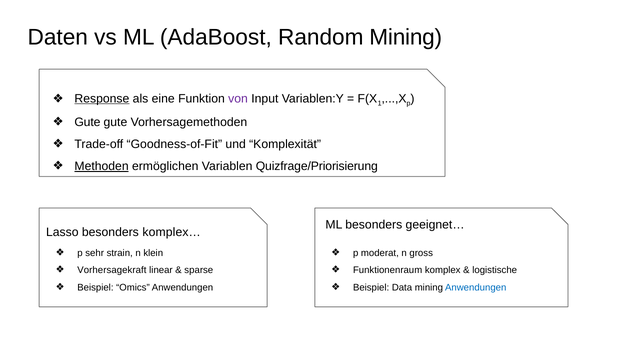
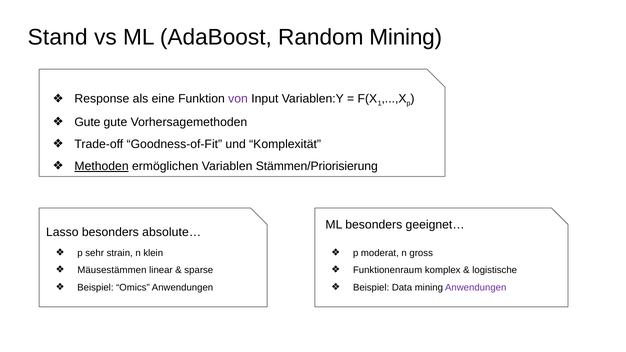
Daten: Daten -> Stand (58, 37)
Response underline: present -> none (102, 99)
Quizfrage/Priorisierung: Quizfrage/Priorisierung -> Stämmen/Priorisierung (317, 166)
komplex…: komplex… -> absolute… (172, 232)
Vorhersagekraft: Vorhersagekraft -> Mäusestämmen (112, 270)
Anwendungen colour: blue -> purple (476, 288)
